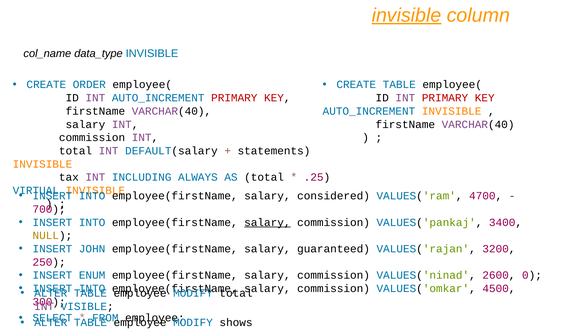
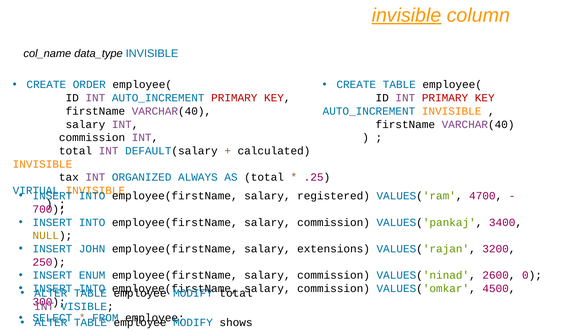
statements: statements -> calculated (274, 151)
INCLUDING: INCLUDING -> ORGANIZED (142, 177)
considered: considered -> registered (334, 196)
salary underline: present -> none (267, 222)
guaranteed: guaranteed -> extensions (334, 249)
